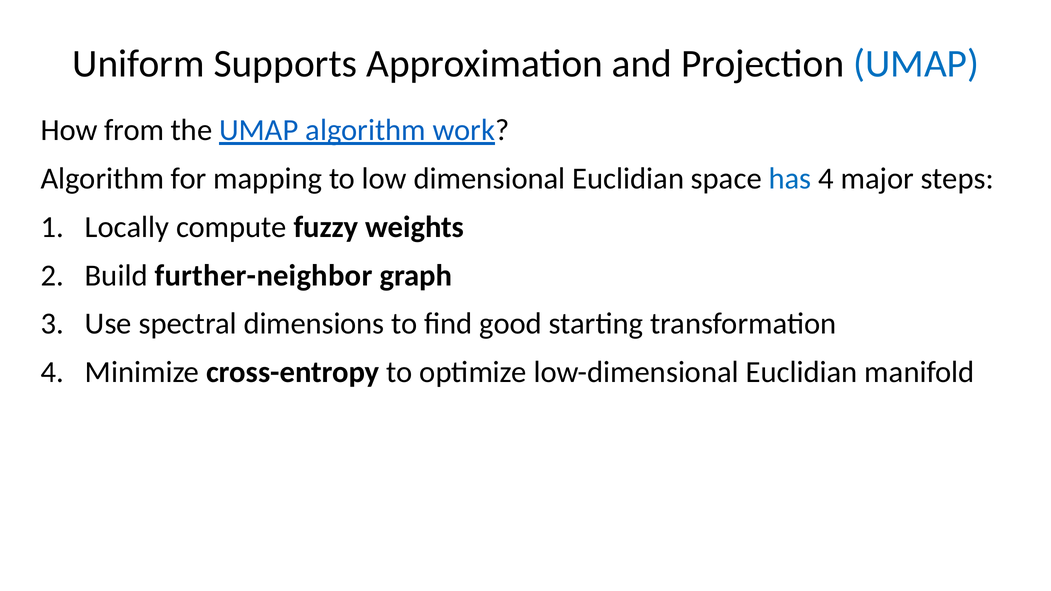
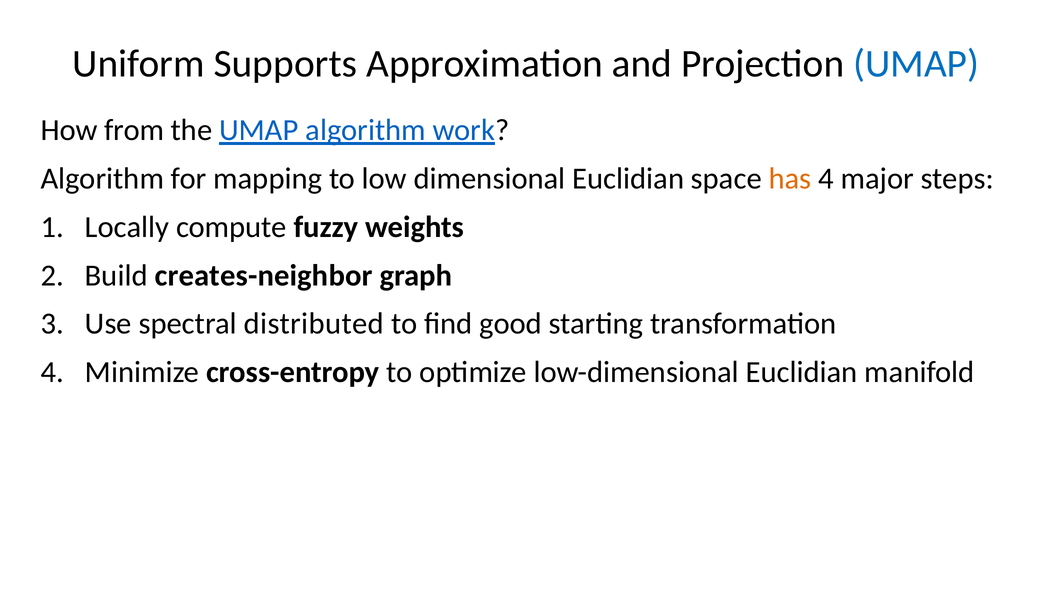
has colour: blue -> orange (790, 179)
further-neighbor: further-neighbor -> creates-neighbor (264, 276)
dimensions: dimensions -> distributed (314, 324)
